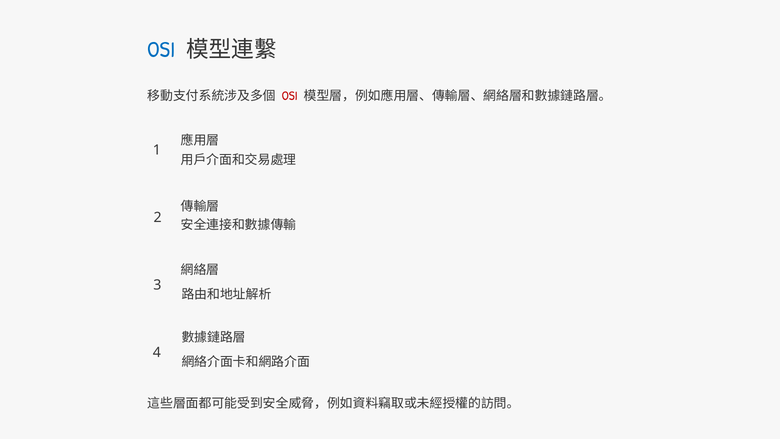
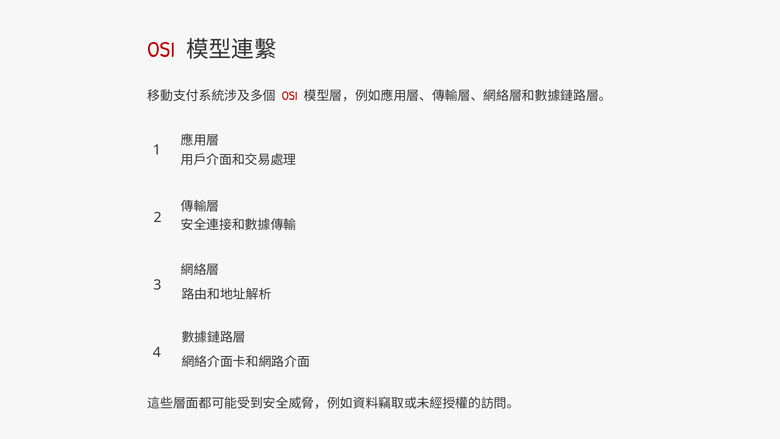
OSI colour: blue -> red (161, 50)
